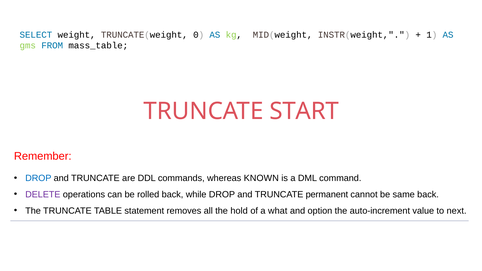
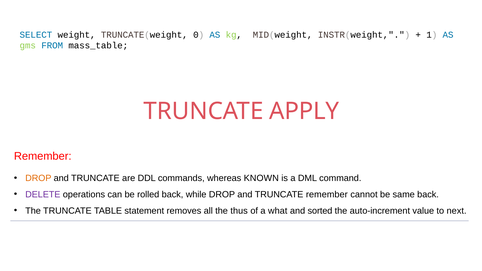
START: START -> APPLY (304, 111)
DROP colour: blue -> orange (38, 178)
TRUNCATE permanent: permanent -> remember (327, 195)
hold: hold -> thus (239, 211)
option: option -> sorted (320, 211)
